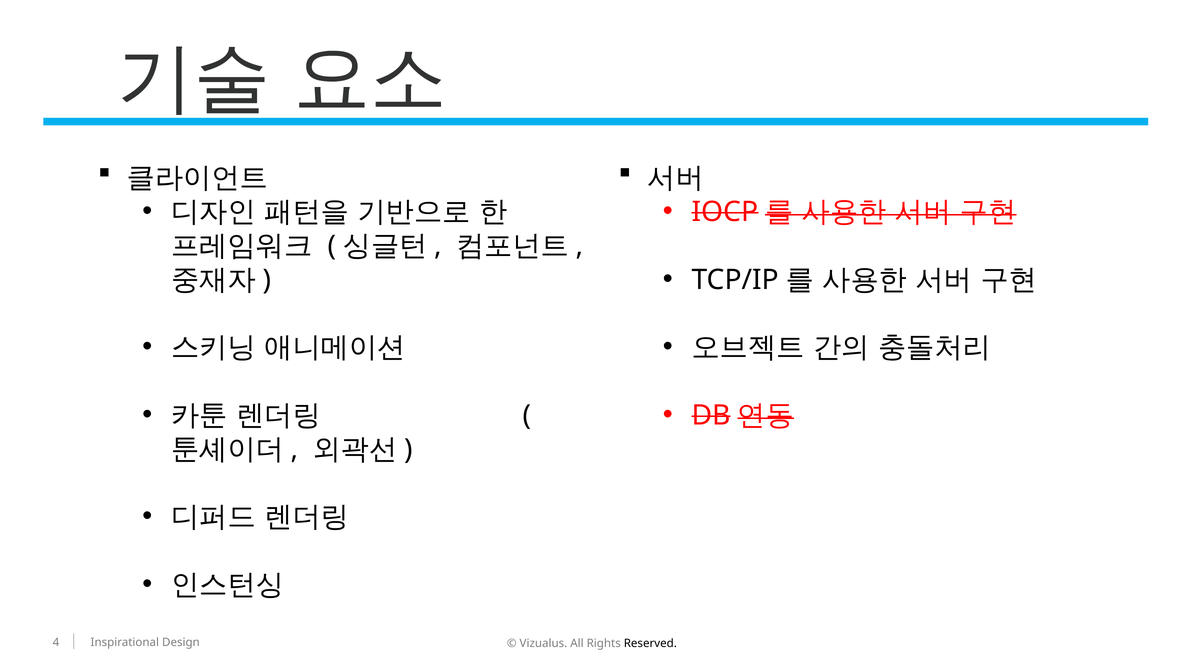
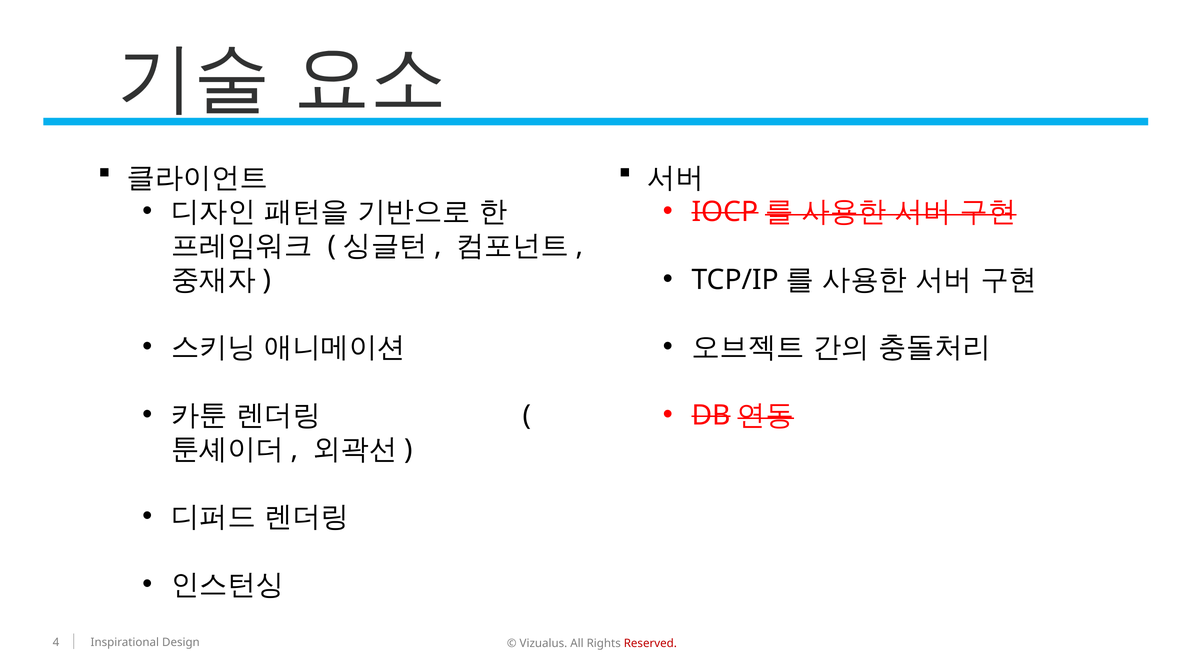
Reserved colour: black -> red (650, 644)
